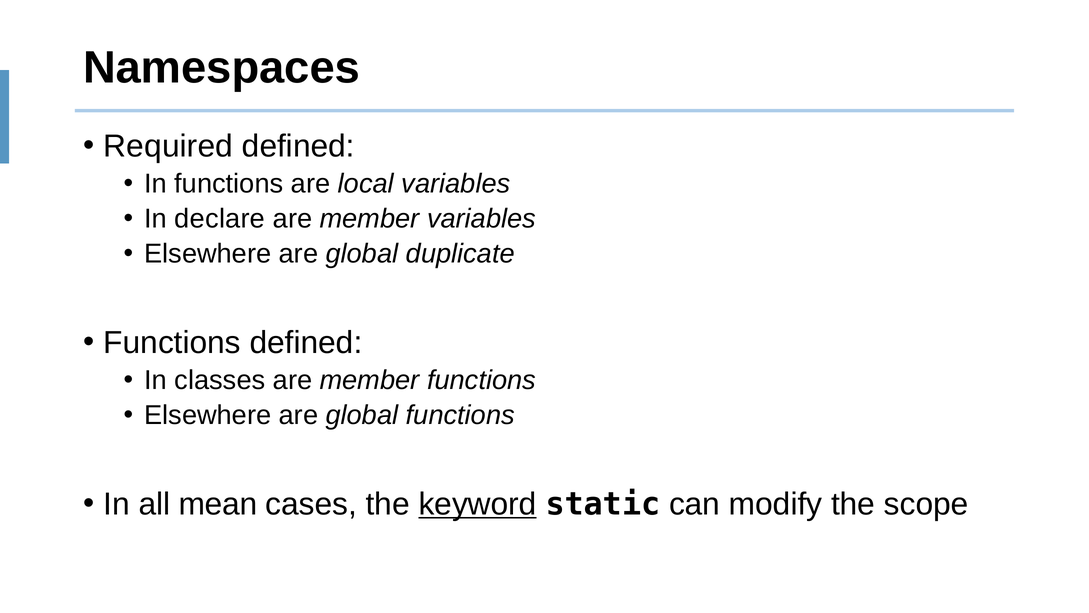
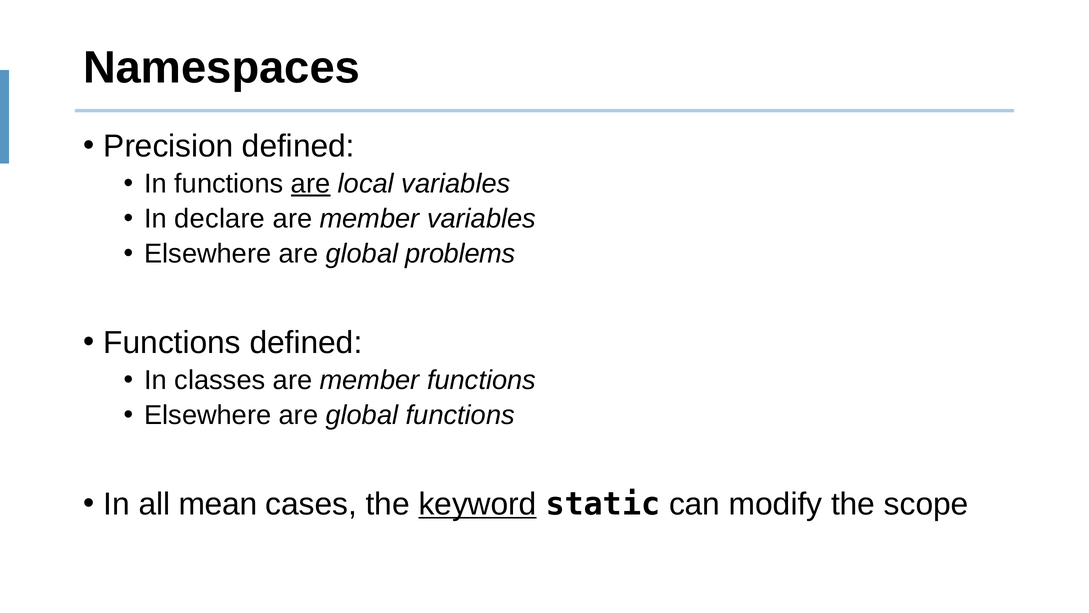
Required: Required -> Precision (168, 146)
are underline: none -> present (311, 184)
duplicate: duplicate -> problems (460, 254)
